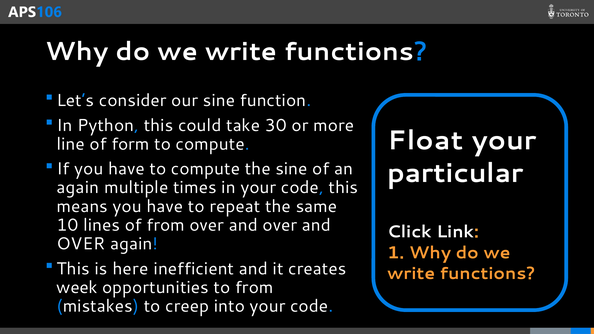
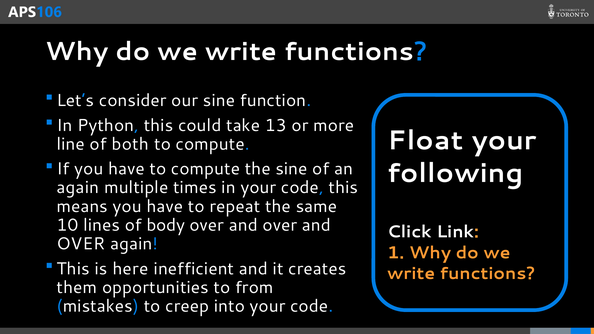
30: 30 -> 13 (276, 125)
form: form -> both (130, 144)
particular: particular -> following (455, 173)
of from: from -> body (166, 225)
week: week -> them (77, 287)
